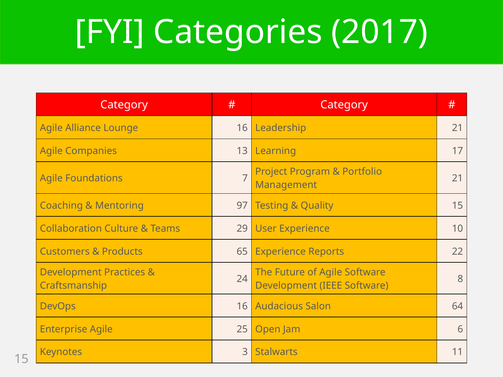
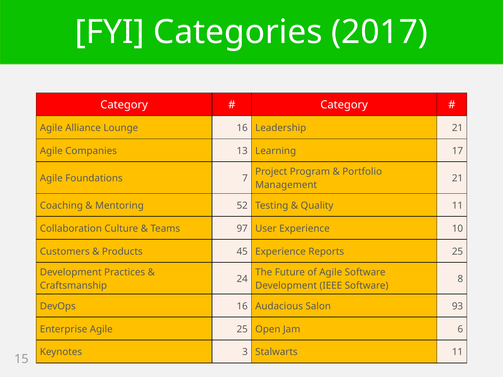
97: 97 -> 52 (242, 206)
Quality 15: 15 -> 11 (458, 206)
29: 29 -> 97 (242, 229)
65: 65 -> 45 (242, 252)
Reports 22: 22 -> 25 (458, 252)
64: 64 -> 93 (458, 306)
